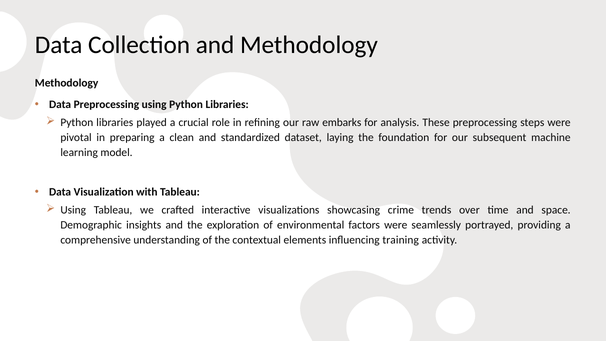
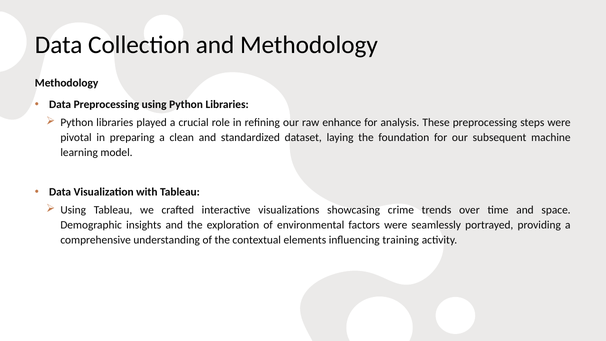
embarks: embarks -> enhance (342, 123)
